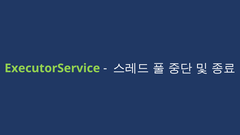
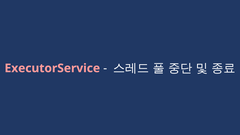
ExecutorService colour: light green -> pink (52, 68)
